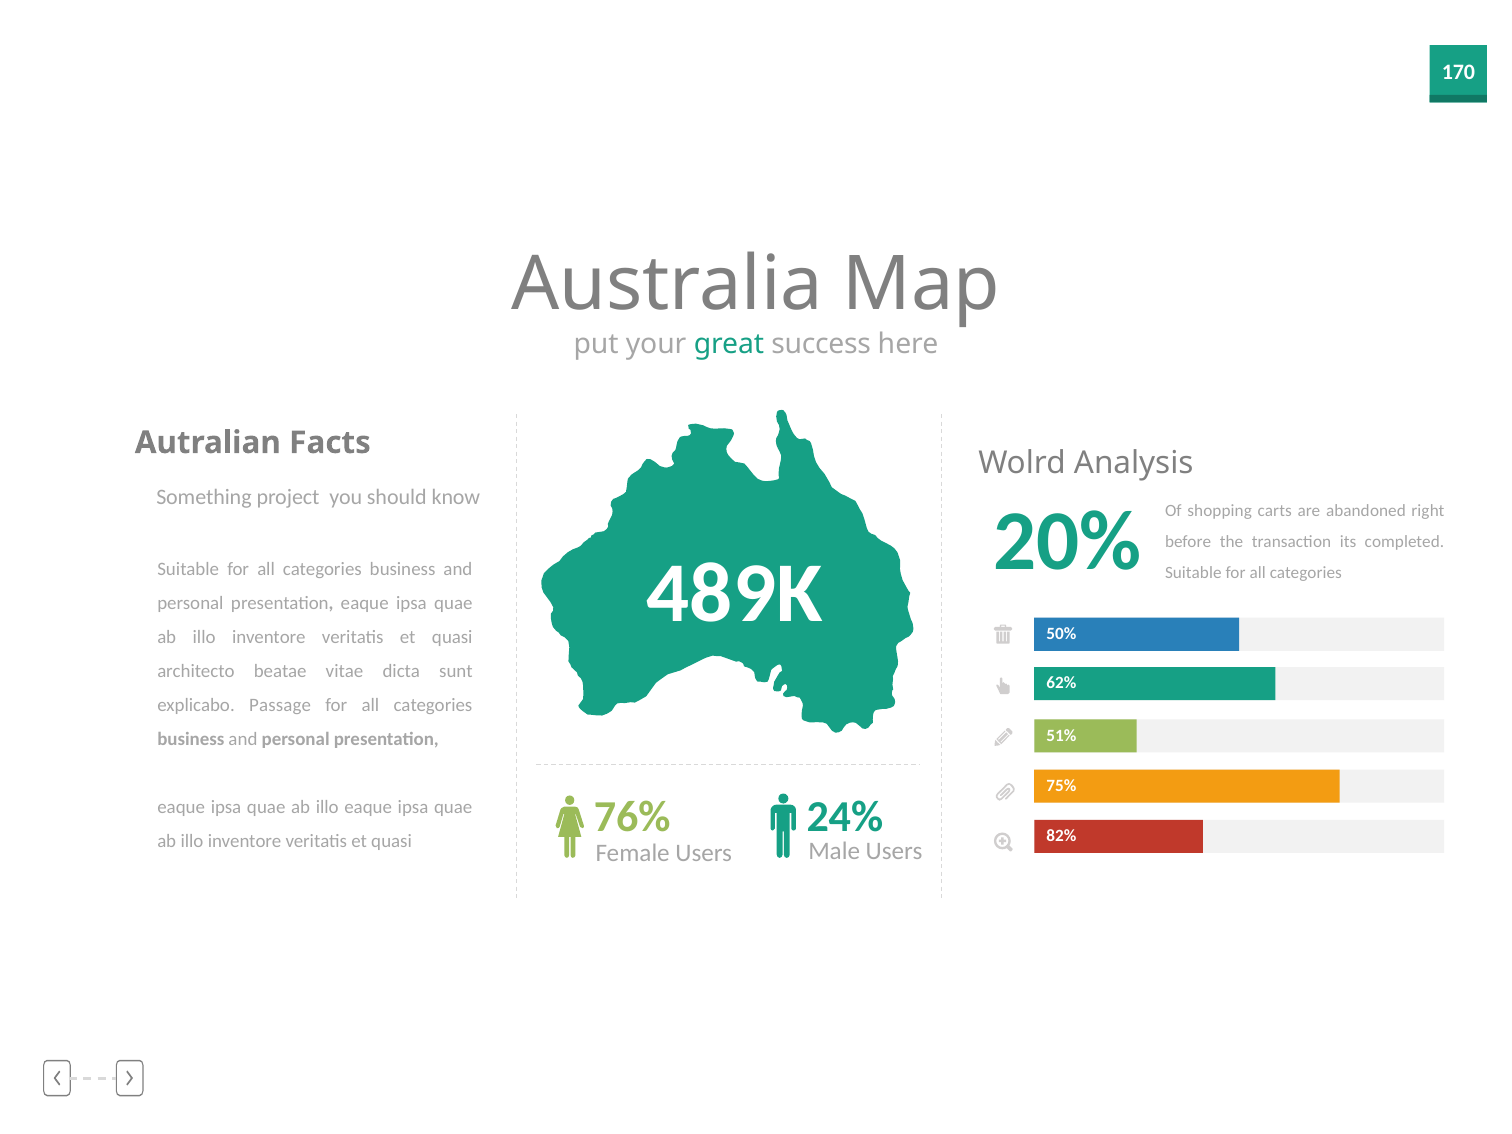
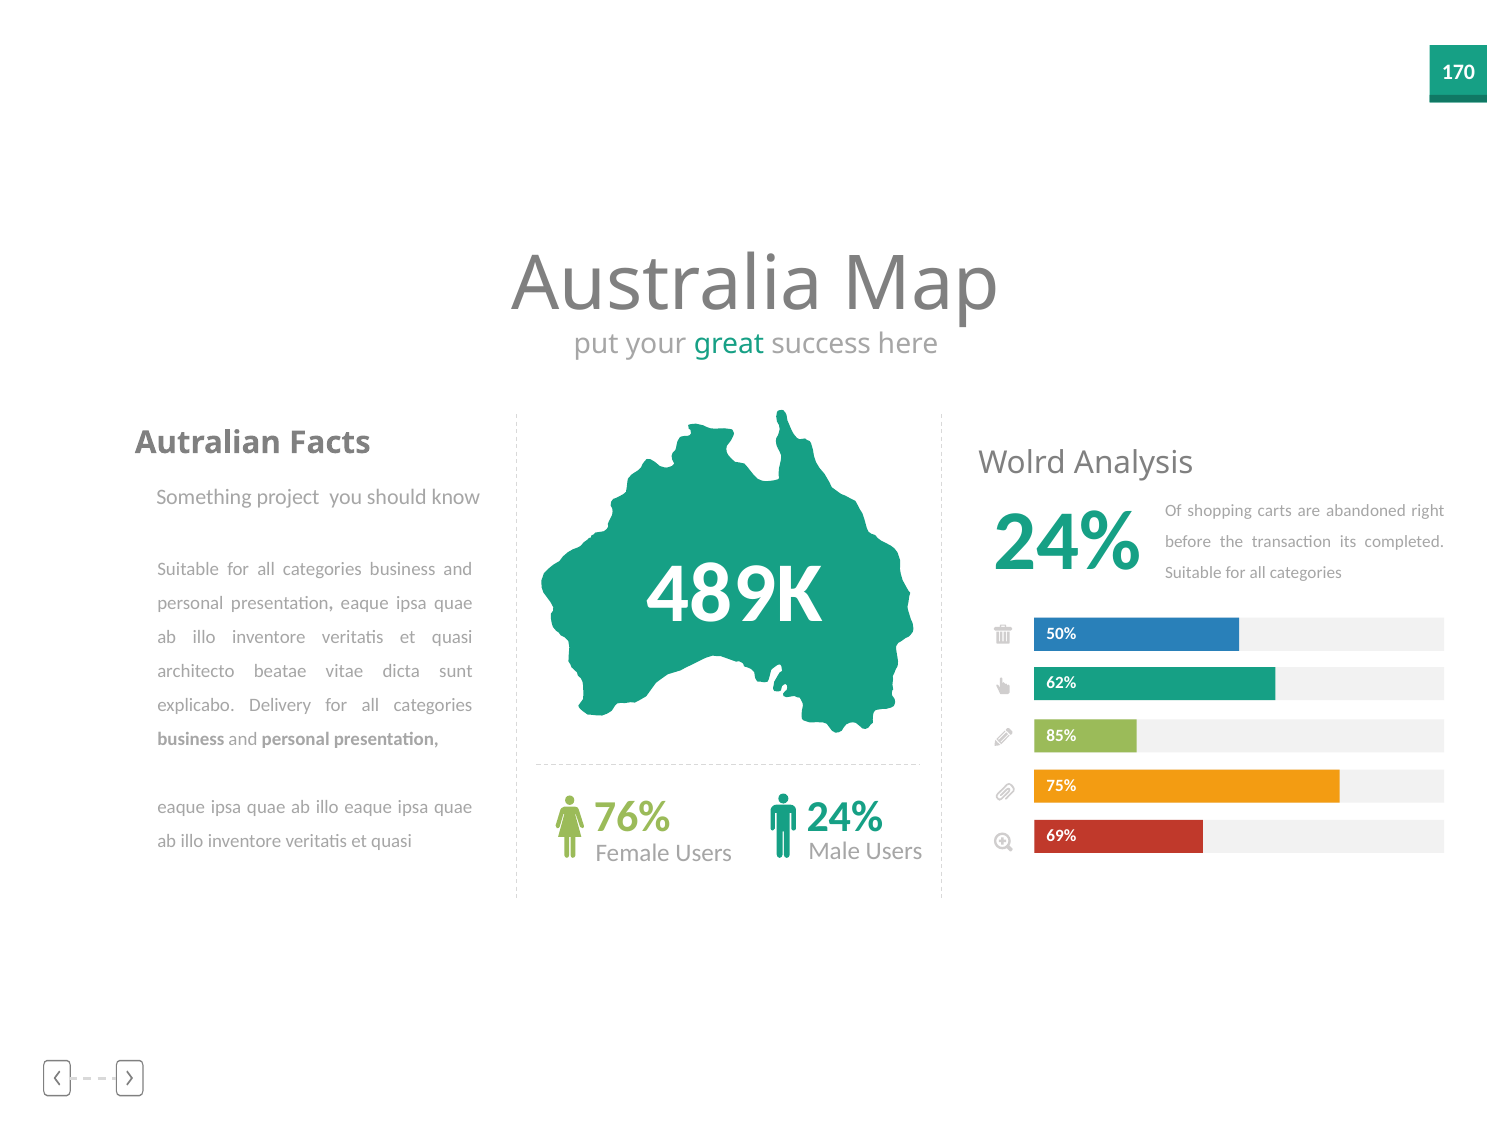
20%: 20% -> 24% (1067, 542)
Passage: Passage -> Delivery (280, 705)
51%: 51% -> 85% (1061, 735)
82%: 82% -> 69% (1061, 836)
